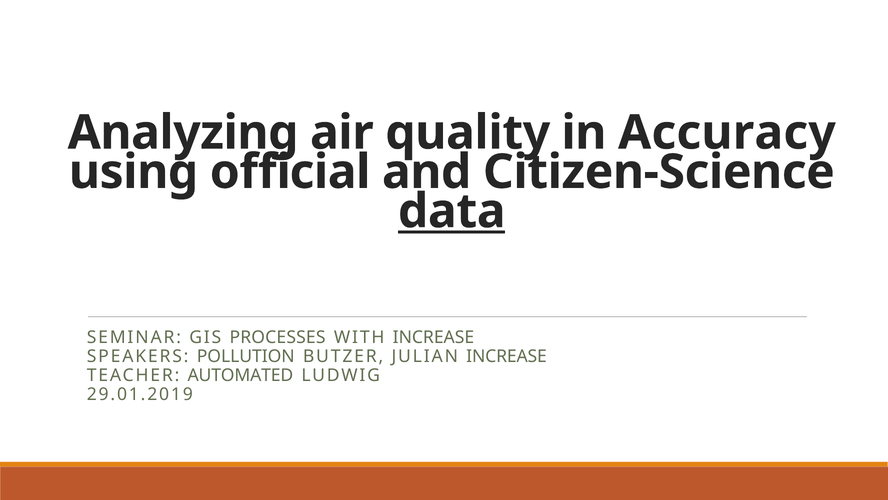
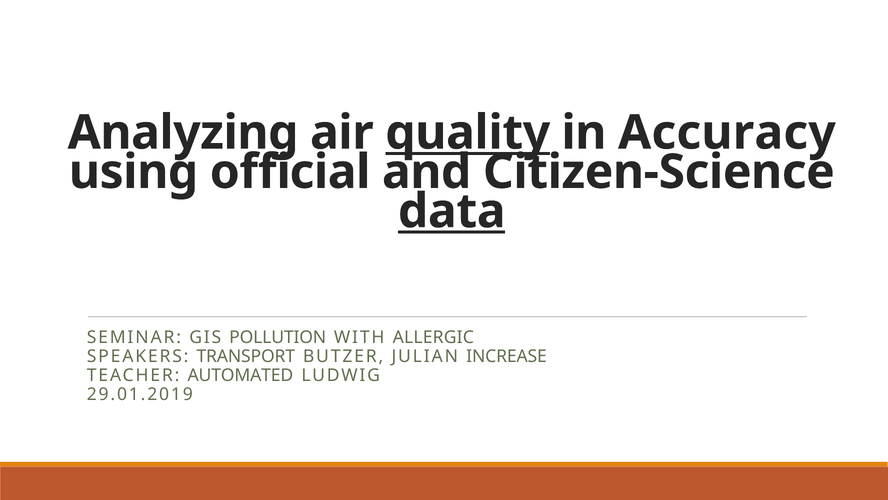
quality underline: none -> present (468, 133)
PROCESSES: PROCESSES -> POLLUTION (278, 337)
WITH INCREASE: INCREASE -> ALLERGIC (433, 337)
POLLUTION: POLLUTION -> TRANSPORT (246, 356)
